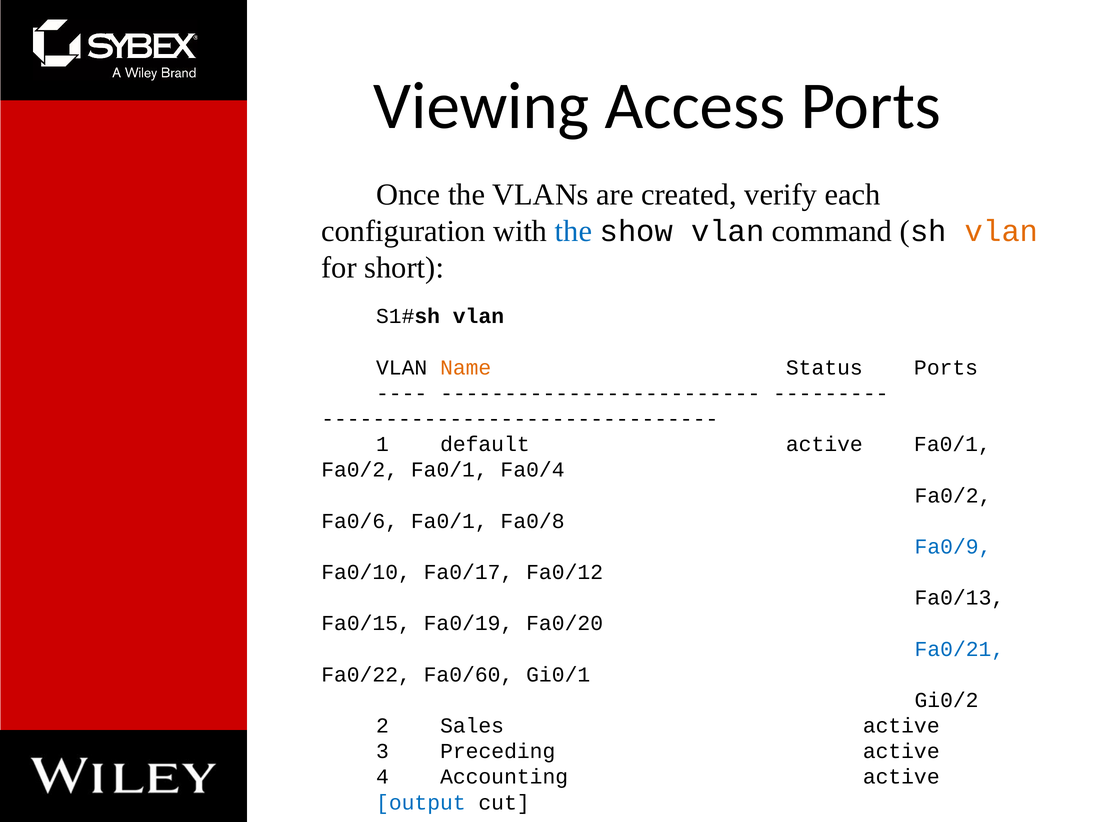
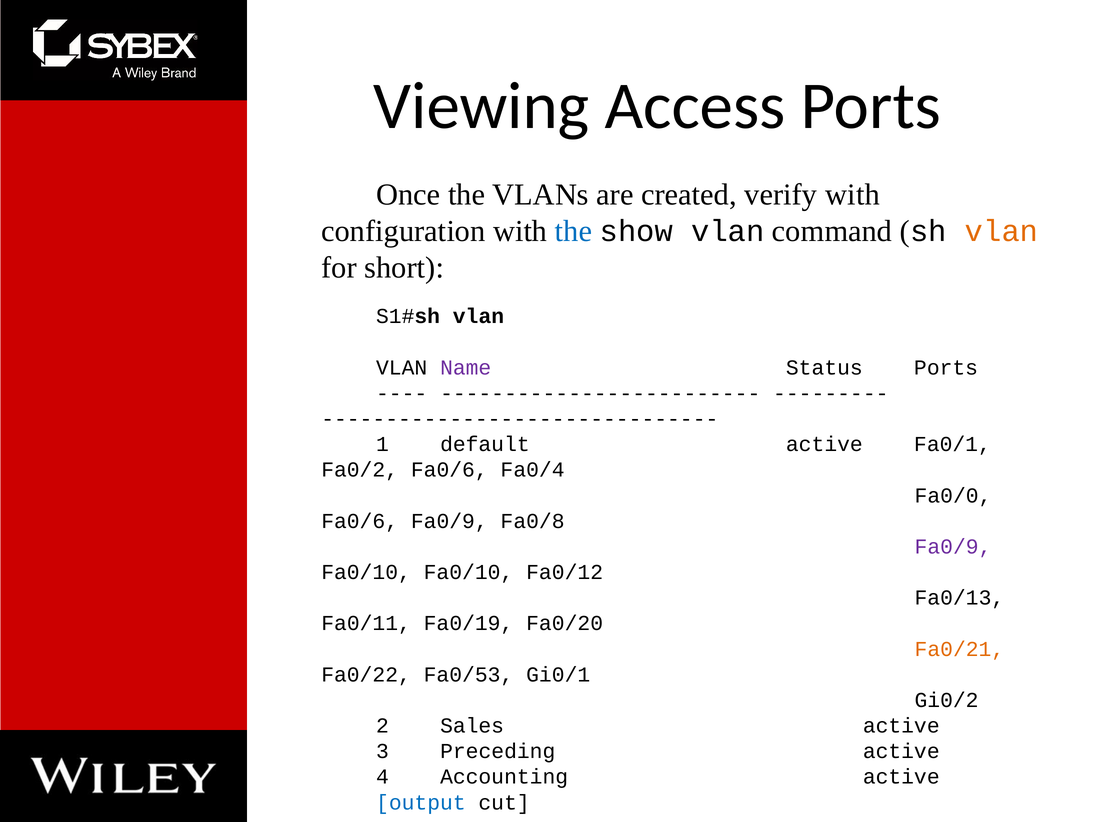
verify each: each -> with (853, 195)
Name colour: orange -> purple (466, 368)
Fa0/2 Fa0/1: Fa0/1 -> Fa0/6 (449, 470)
Fa0/2: Fa0/2 -> Fa0/0 (953, 495)
Fa0/6 Fa0/1: Fa0/1 -> Fa0/9 (449, 521)
Fa0/9 colour: blue -> purple (953, 547)
Fa0/10 Fa0/17: Fa0/17 -> Fa0/10 (468, 572)
Fa0/15: Fa0/15 -> Fa0/11 (366, 623)
Fa0/21 colour: blue -> orange (959, 649)
Fa0/60: Fa0/60 -> Fa0/53 (468, 675)
